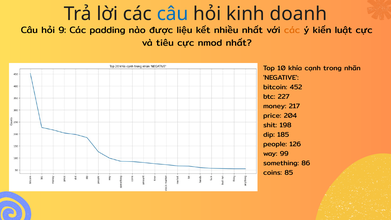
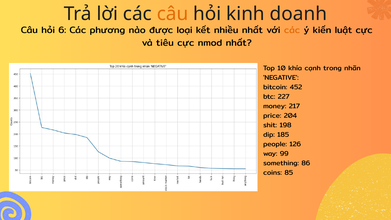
câu colour: blue -> orange (173, 14)
9: 9 -> 6 (62, 30)
padding: padding -> phương (107, 30)
liệu: liệu -> loại (185, 30)
